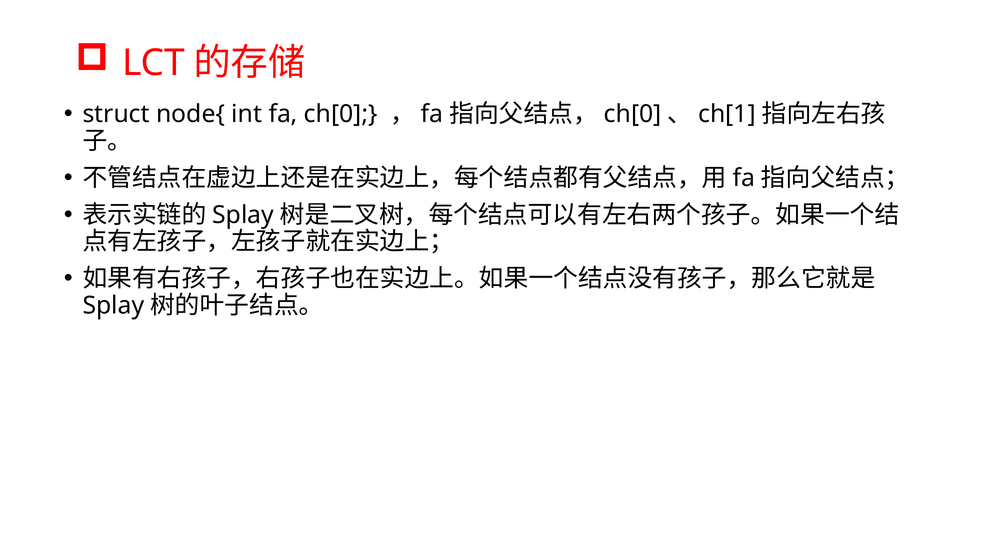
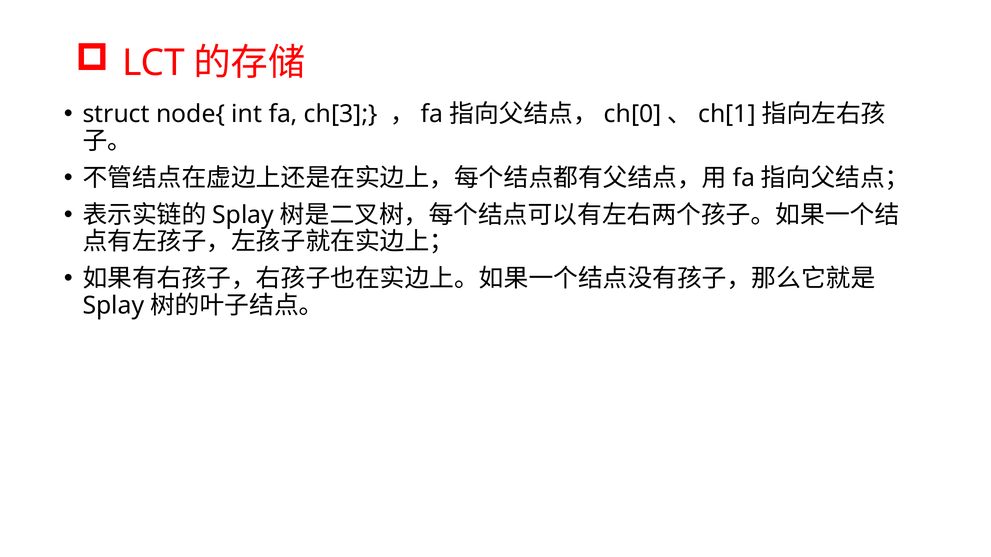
fa ch[0: ch[0 -> ch[3 (341, 114)
